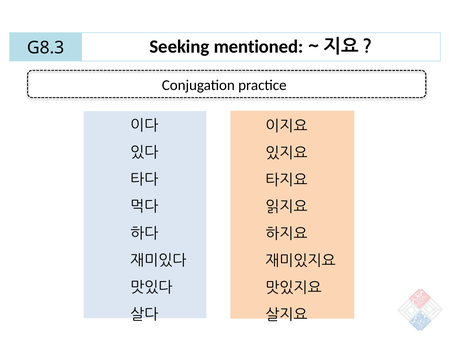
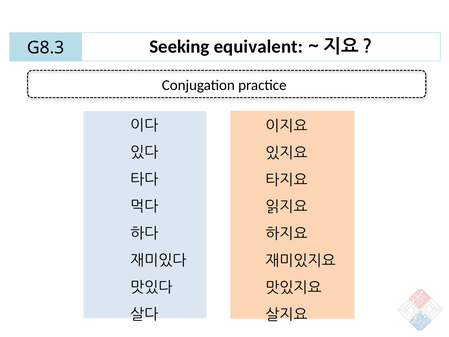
mentioned: mentioned -> equivalent (258, 47)
